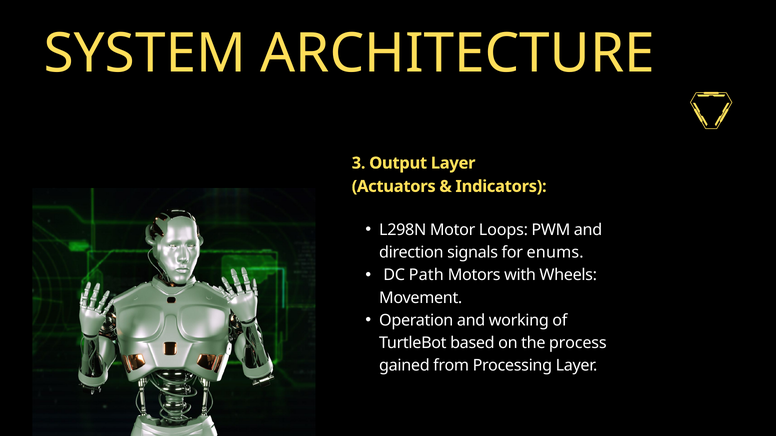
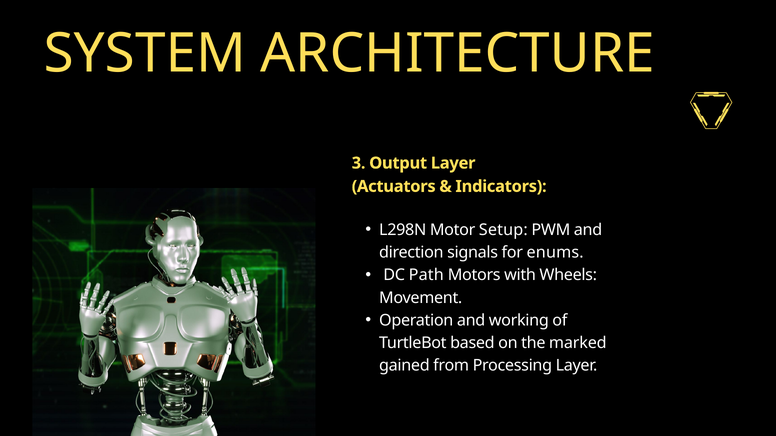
Loops: Loops -> Setup (503, 230)
process: process -> marked (578, 343)
